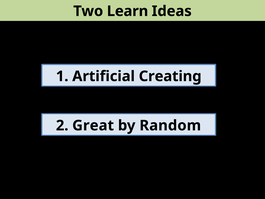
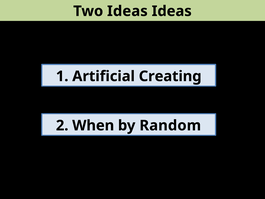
Two Learn: Learn -> Ideas (127, 11)
Great: Great -> When (93, 125)
